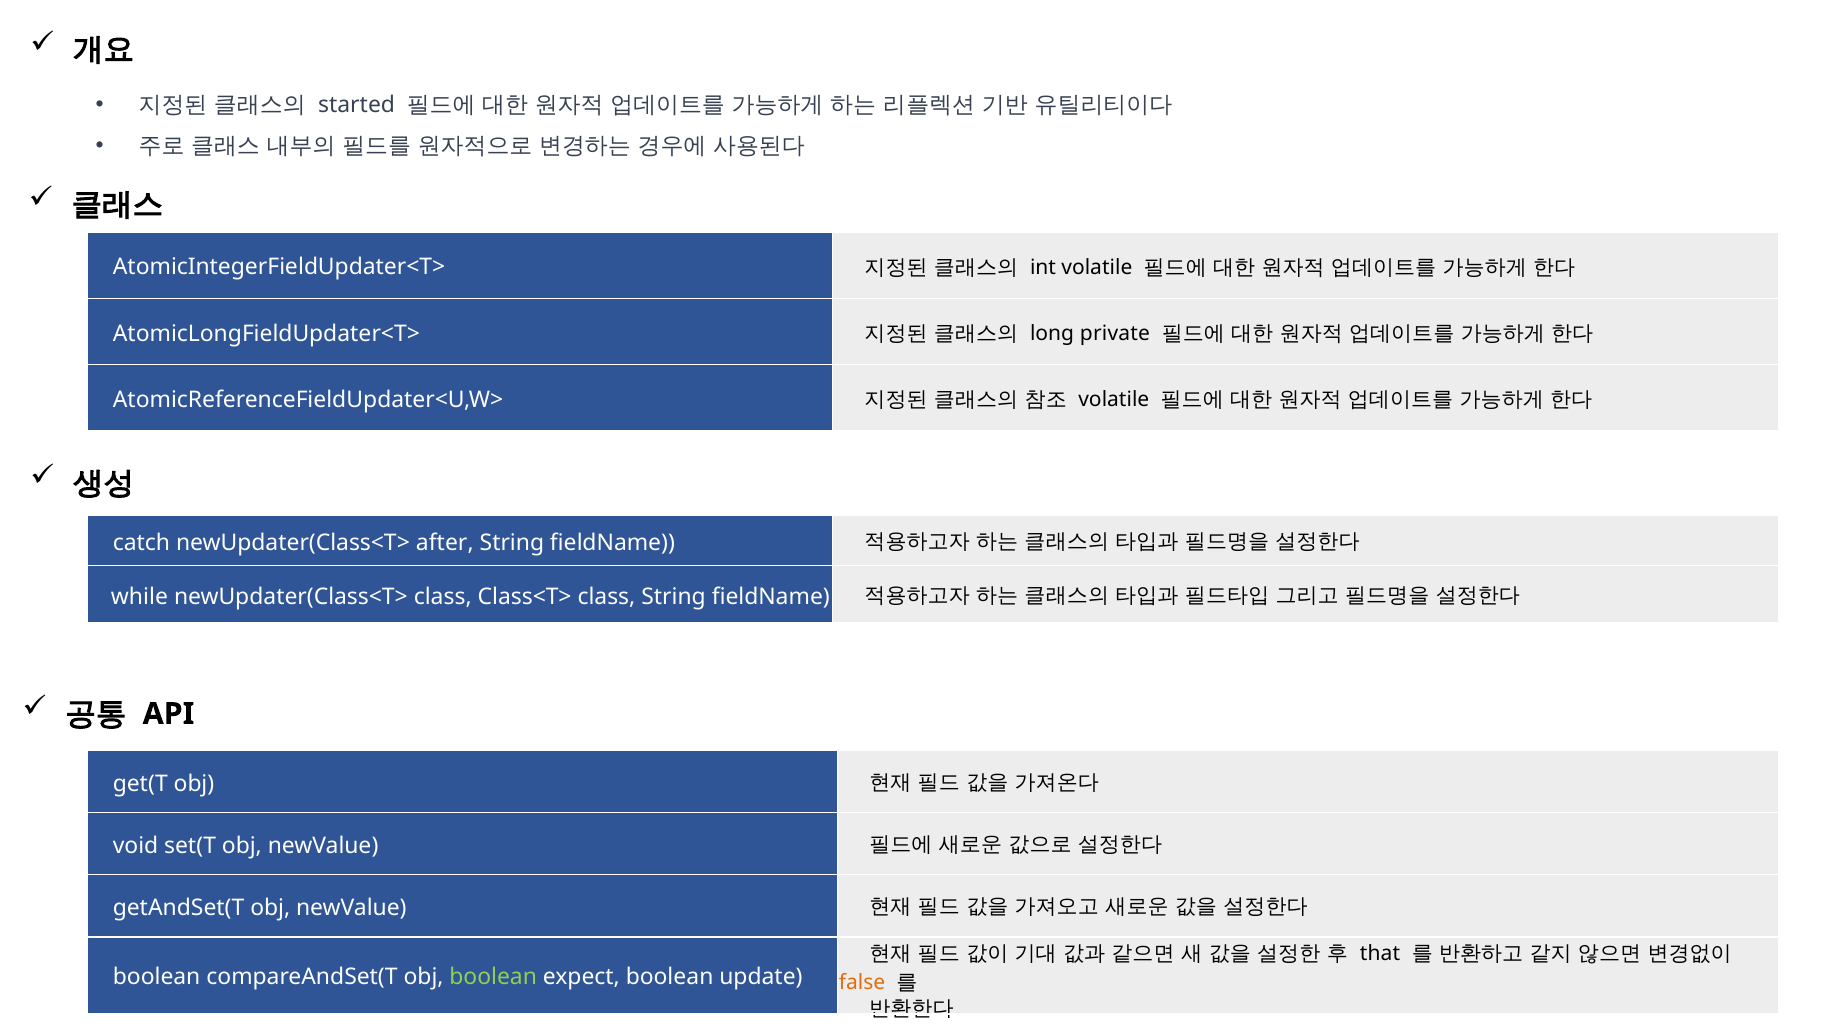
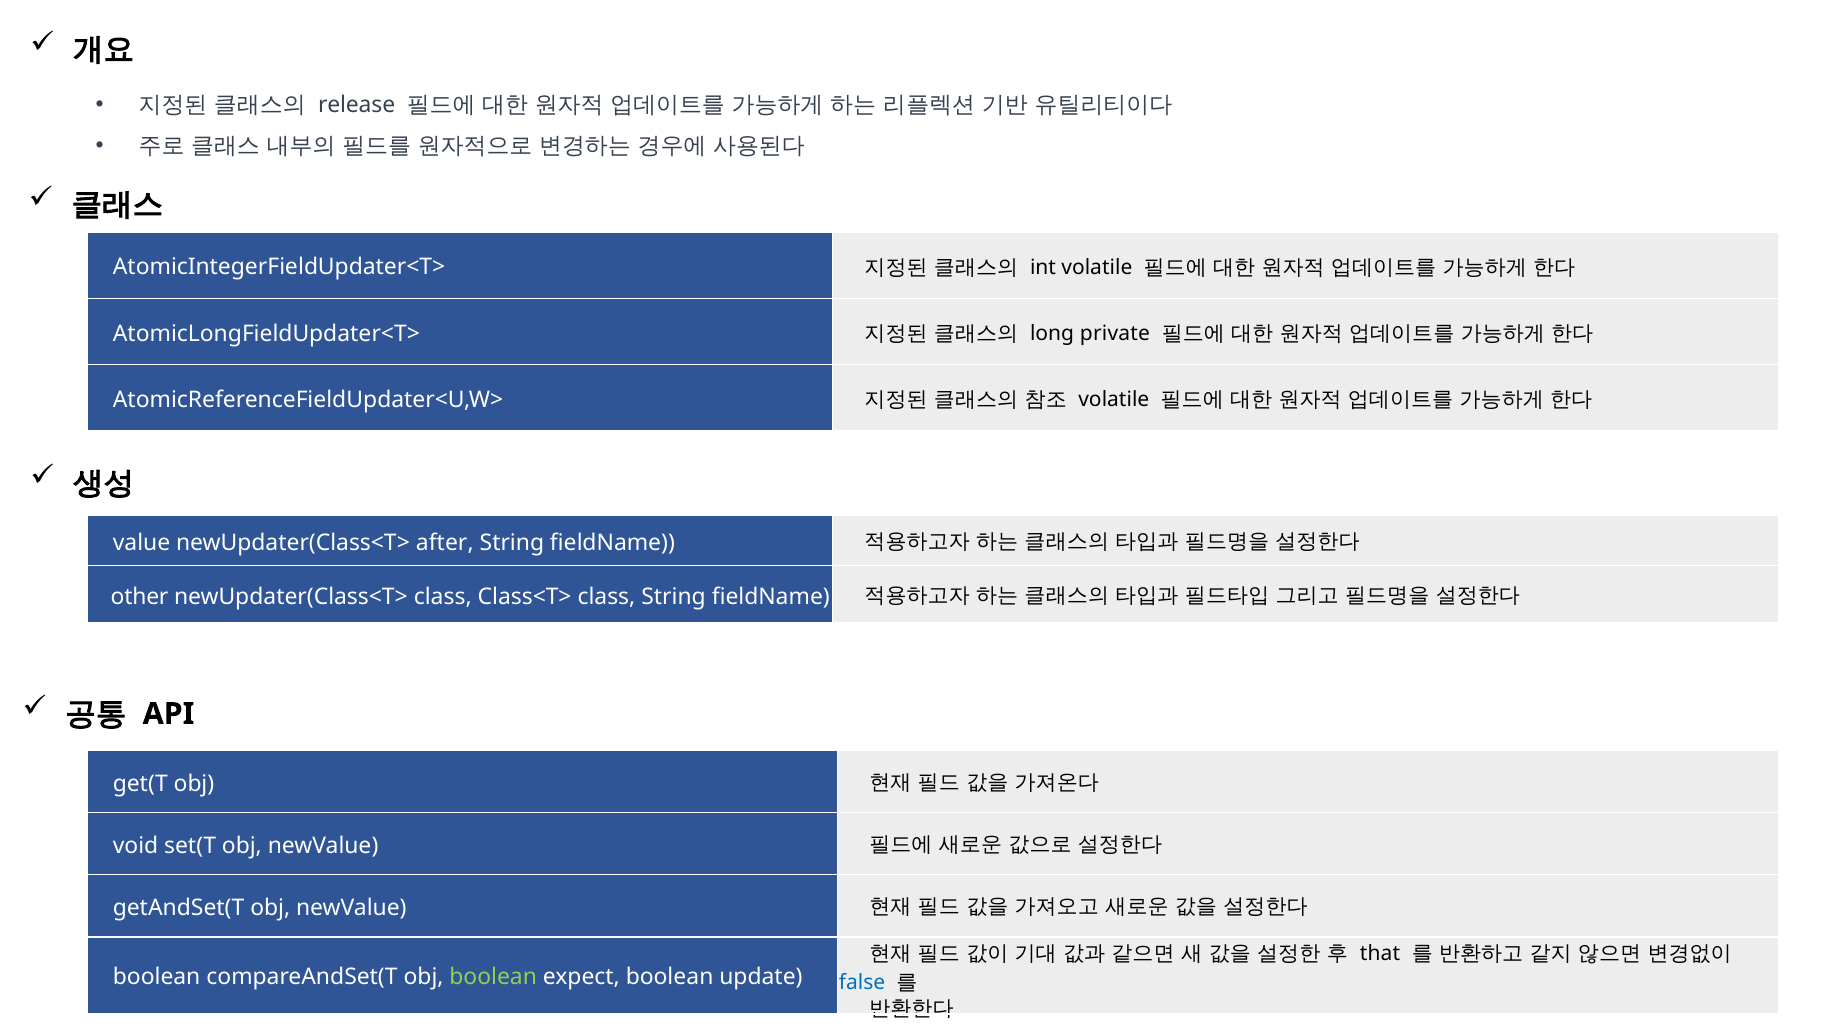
started: started -> release (357, 105)
catch: catch -> value (142, 543)
while: while -> other (140, 597)
false colour: orange -> blue (862, 983)
